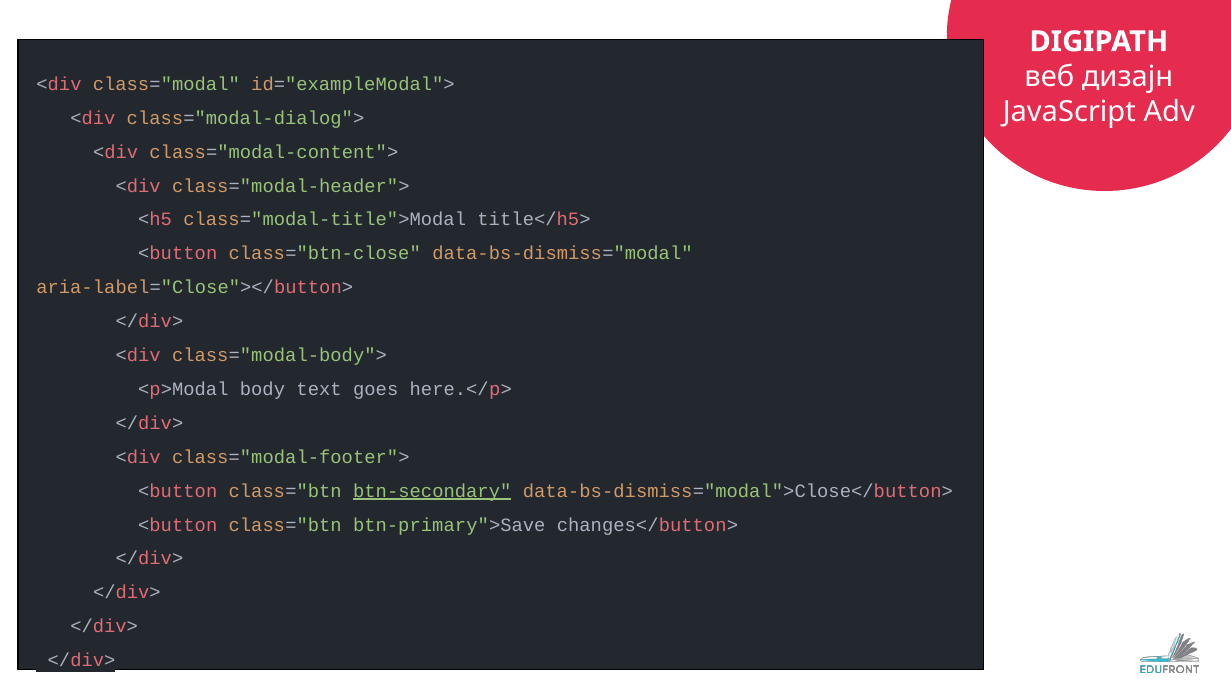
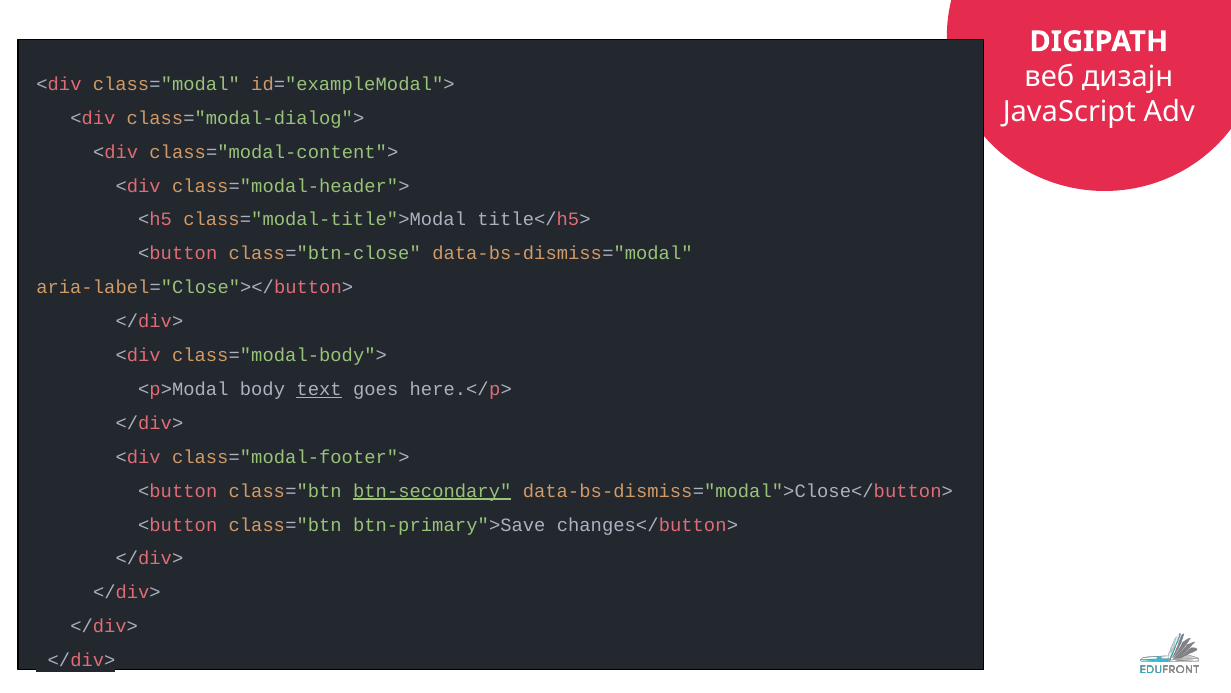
text underline: none -> present (319, 389)
